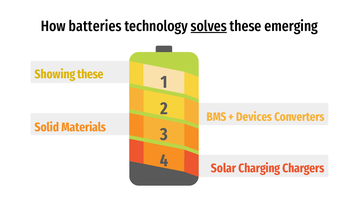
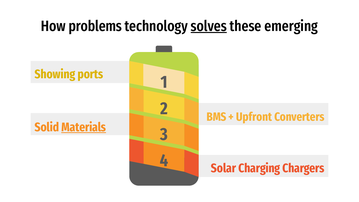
batteries: batteries -> problems (95, 26)
Showing these: these -> ports (90, 74)
Devices: Devices -> Upfront (254, 117)
Materials underline: none -> present (84, 127)
